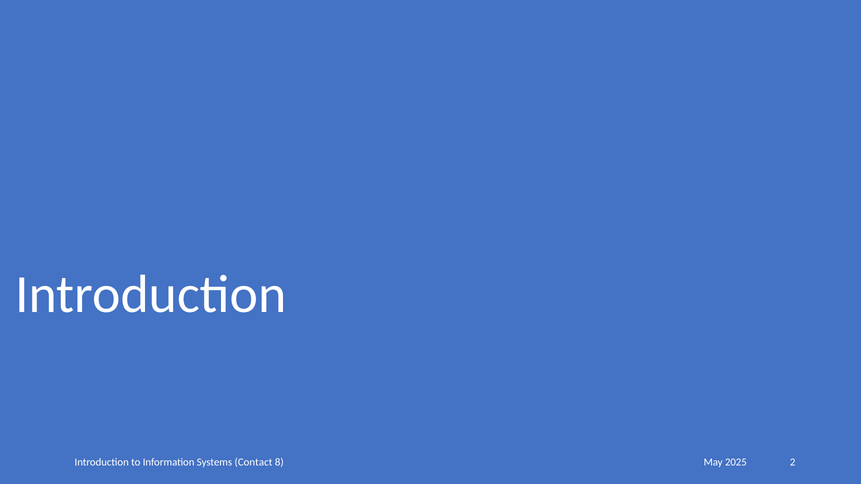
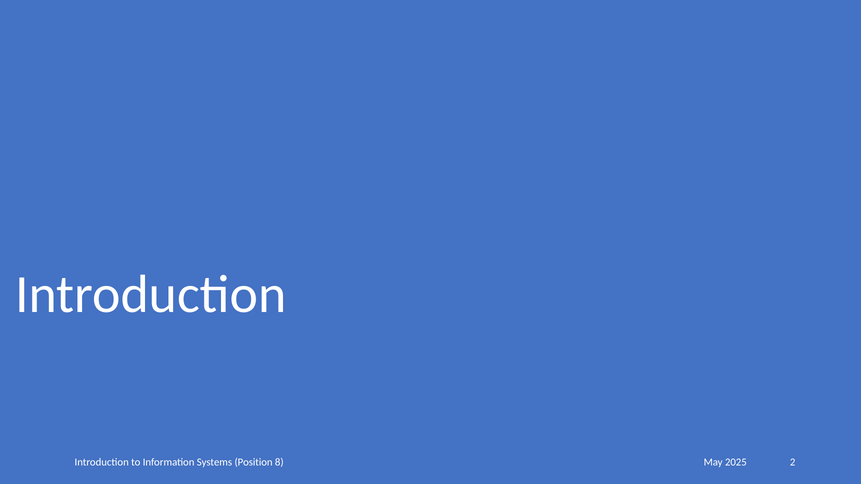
Contact: Contact -> Position (254, 463)
